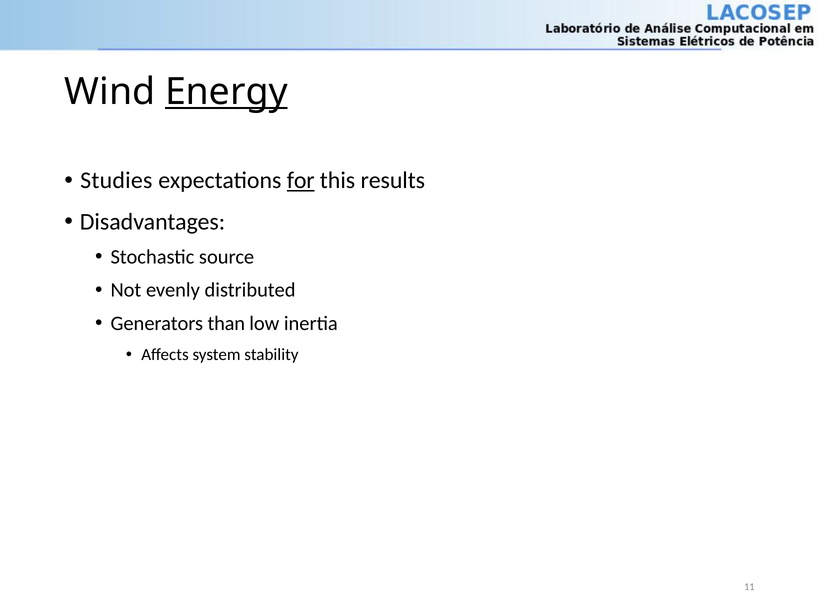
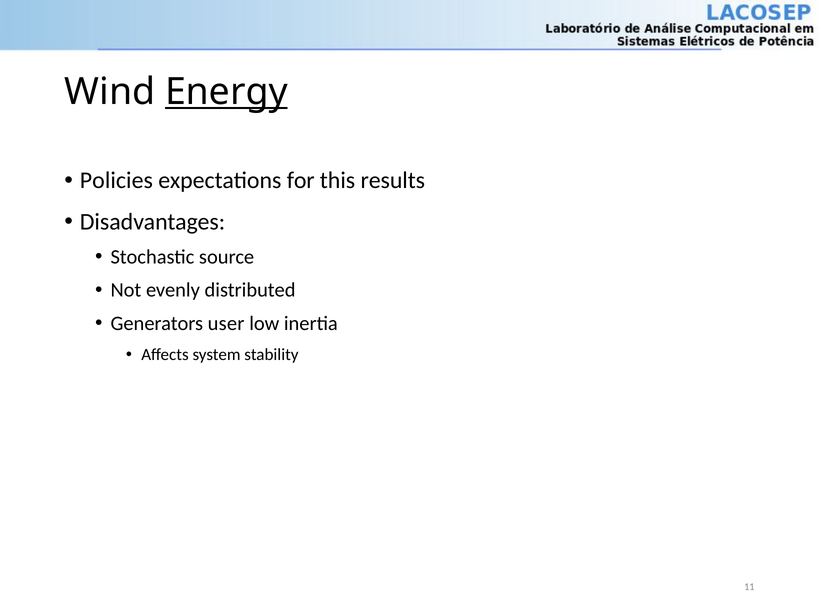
Studies: Studies -> Policies (116, 180)
for underline: present -> none (301, 180)
than: than -> user (226, 323)
